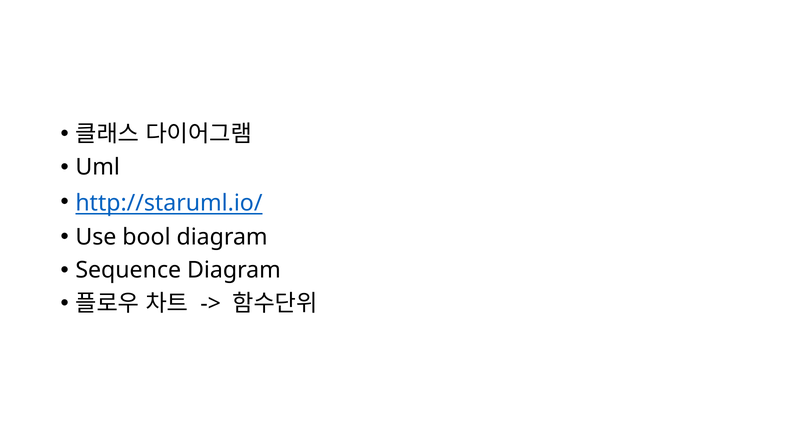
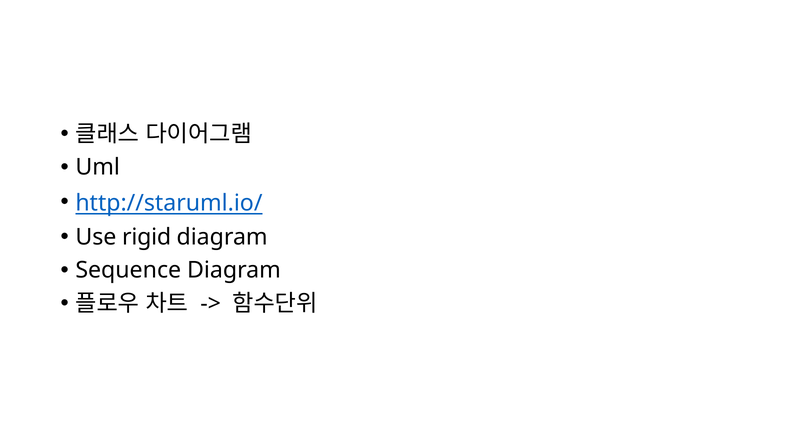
bool: bool -> rigid (147, 237)
